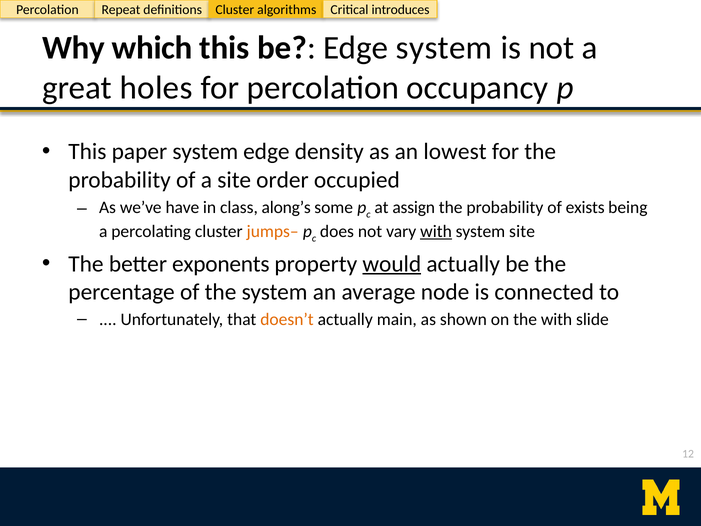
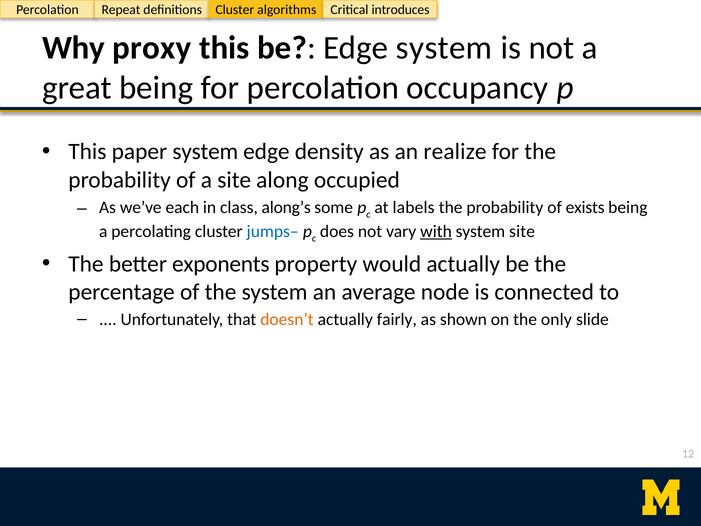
which: which -> proxy (152, 48)
great holes: holes -> being (156, 88)
lowest: lowest -> realize (455, 152)
order: order -> along (282, 180)
have: have -> each (182, 207)
assign: assign -> labels (414, 207)
jumps– colour: orange -> blue (273, 231)
would underline: present -> none (392, 264)
main: main -> fairly (397, 319)
the with: with -> only (556, 319)
